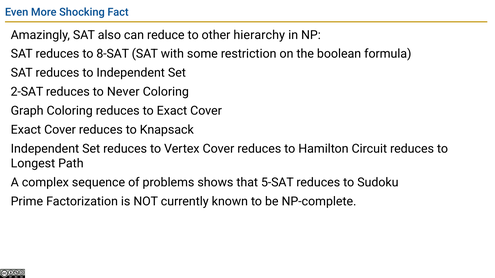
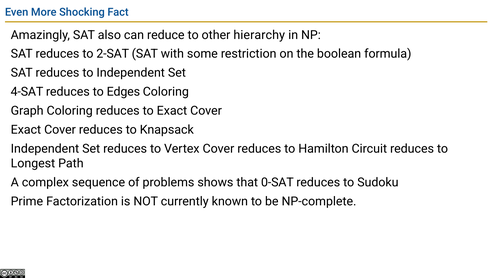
8-SAT: 8-SAT -> 2-SAT (113, 54)
2-SAT: 2-SAT -> 4-SAT (27, 92)
Never: Never -> Edges (123, 92)
5-SAT: 5-SAT -> 0-SAT (277, 183)
